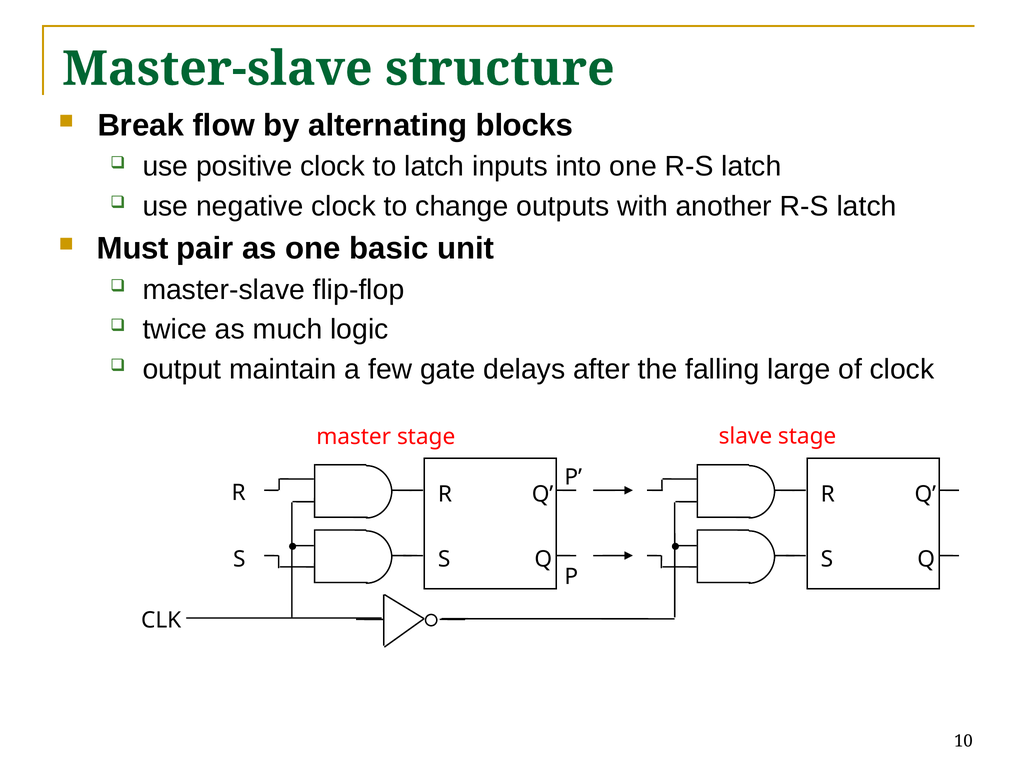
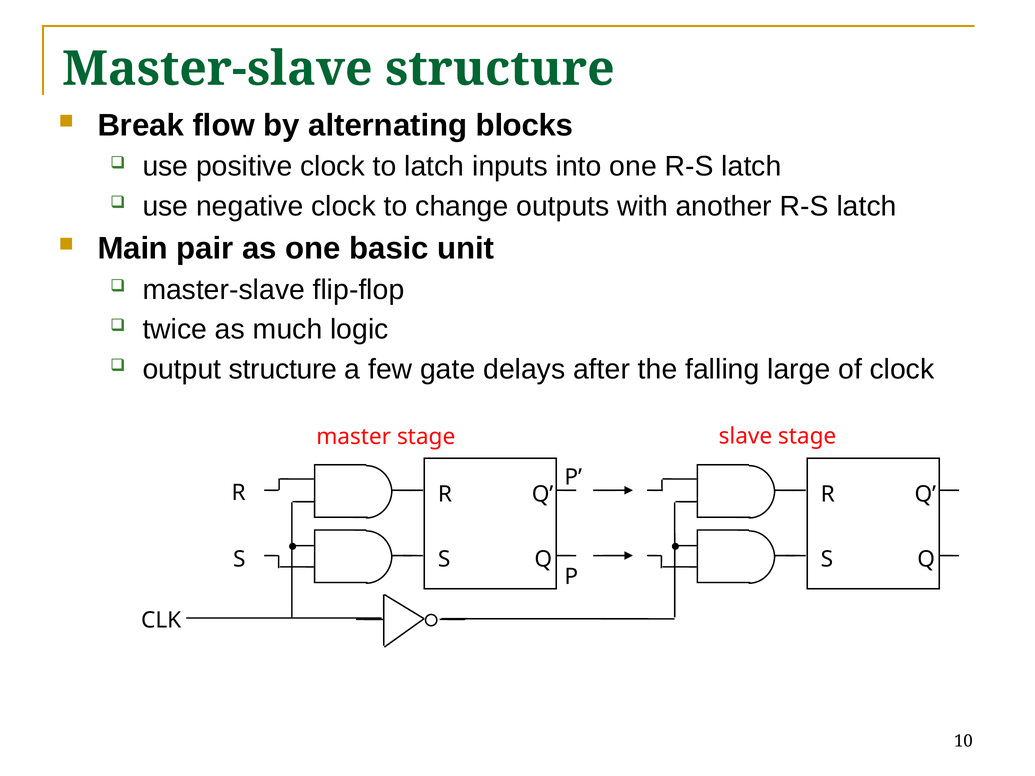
Must: Must -> Main (133, 248)
output maintain: maintain -> structure (283, 369)
